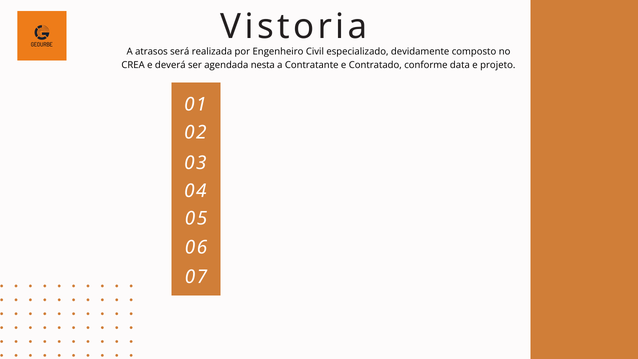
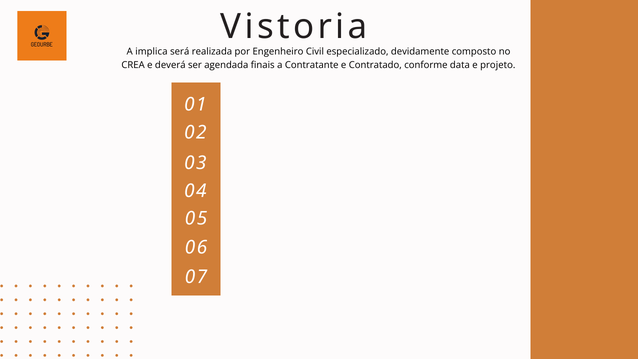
atrasos: atrasos -> implica (151, 52)
nesta: nesta -> finais (263, 65)
